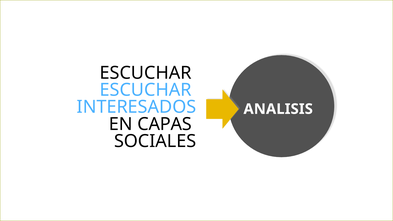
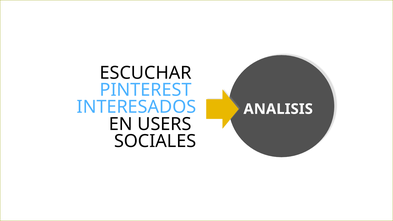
ESCUCHAR: ESCUCHAR -> PINTEREST (146, 90)
EN CAPAS: CAPAS -> USERS (164, 124)
